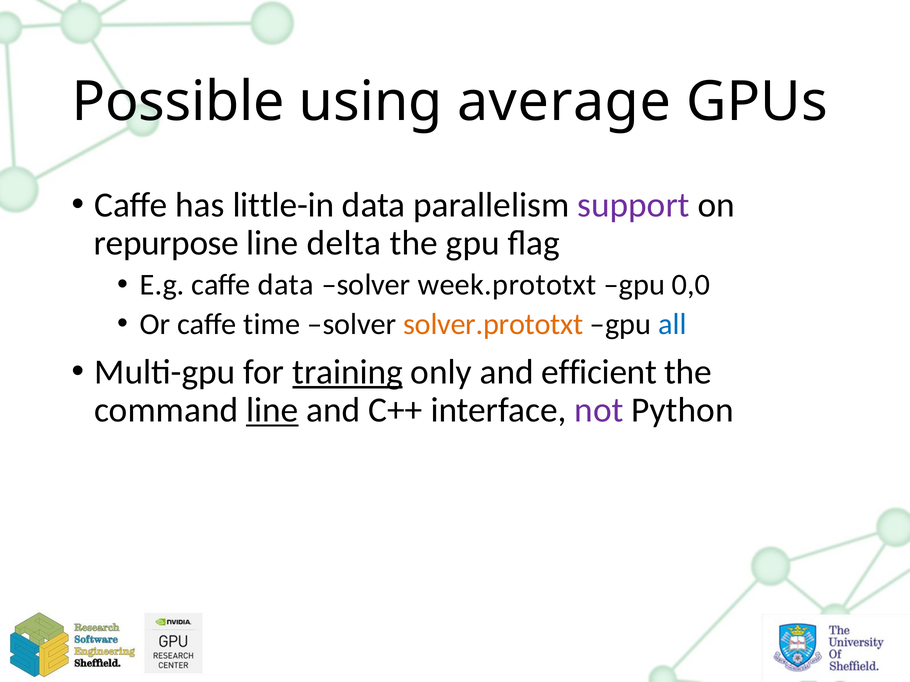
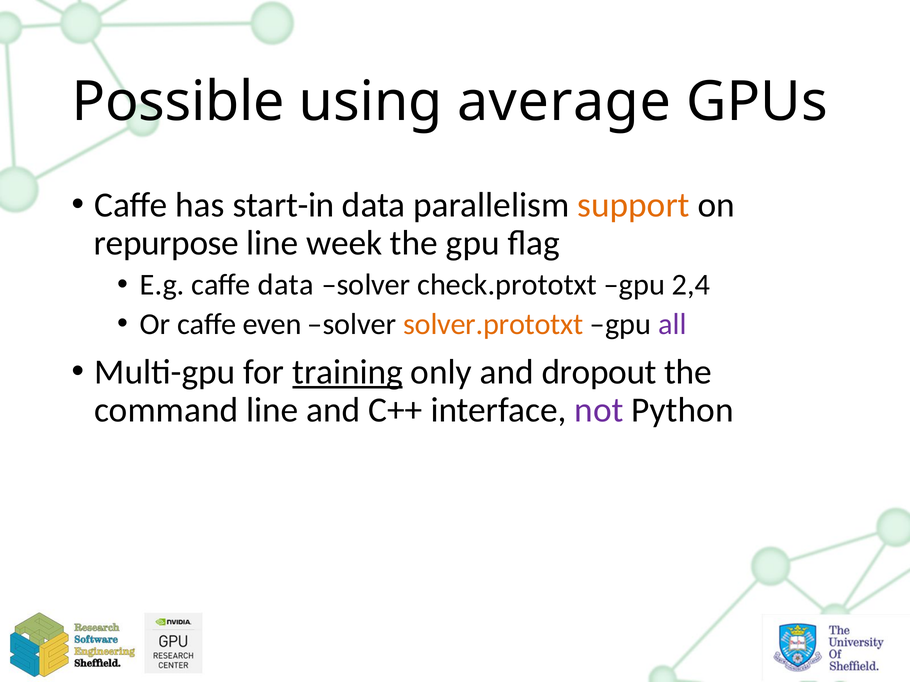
little-in: little-in -> start-in (283, 205)
support colour: purple -> orange (633, 205)
delta: delta -> week (344, 243)
week.prototxt: week.prototxt -> check.prototxt (507, 285)
0,0: 0,0 -> 2,4 (691, 285)
time: time -> even (272, 324)
all colour: blue -> purple (672, 324)
efficient: efficient -> dropout (599, 372)
line underline: present -> none (272, 411)
